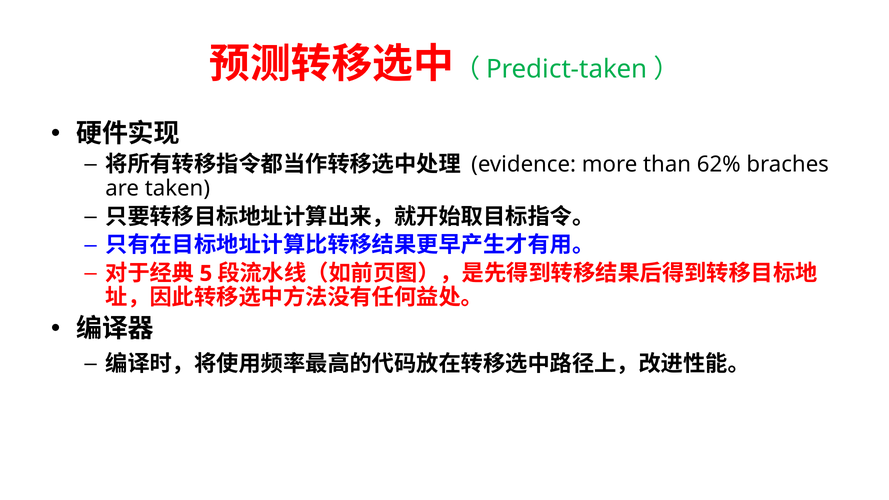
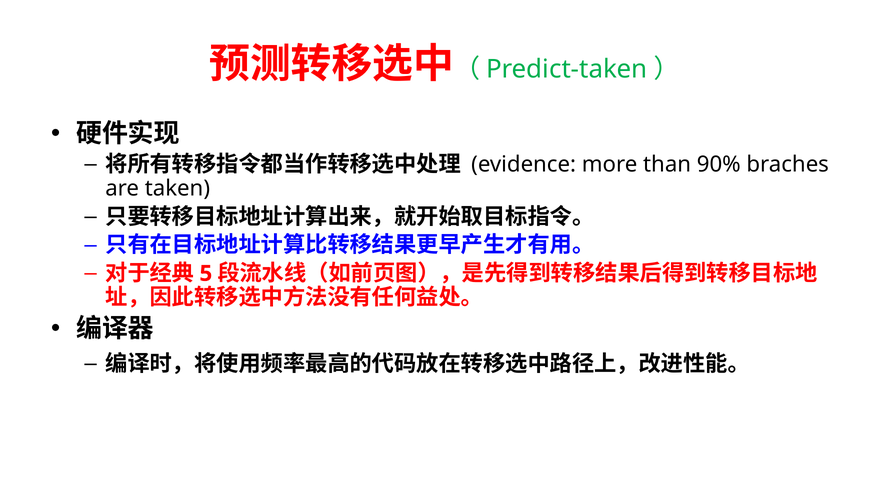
62%: 62% -> 90% (719, 164)
